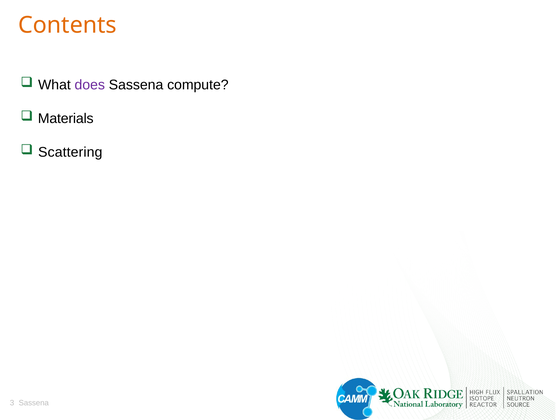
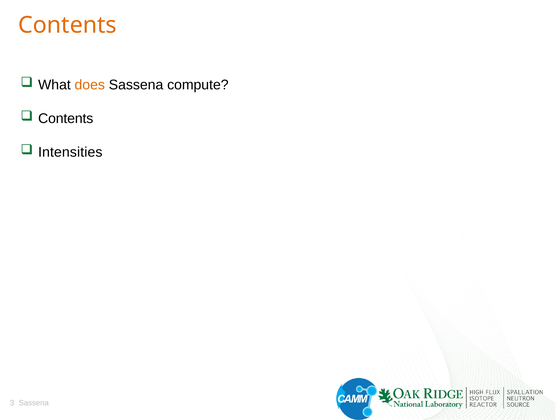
does colour: purple -> orange (90, 85)
Materials: Materials -> Contents (66, 119)
Scattering: Scattering -> Intensities (70, 152)
